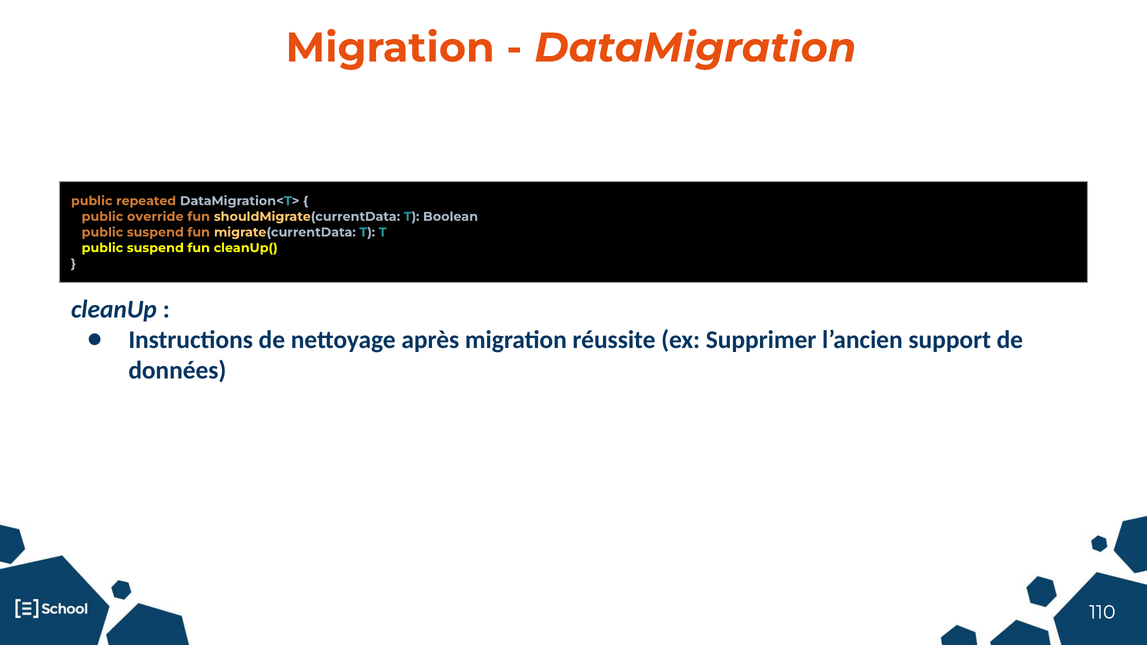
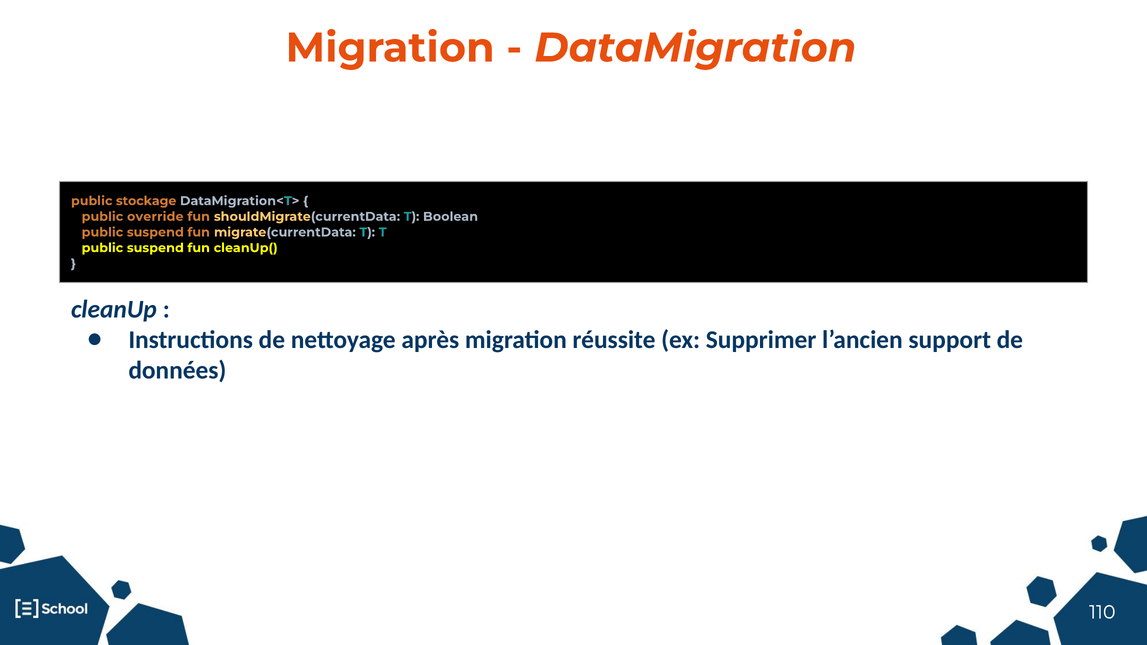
repeated: repeated -> stockage (146, 201)
